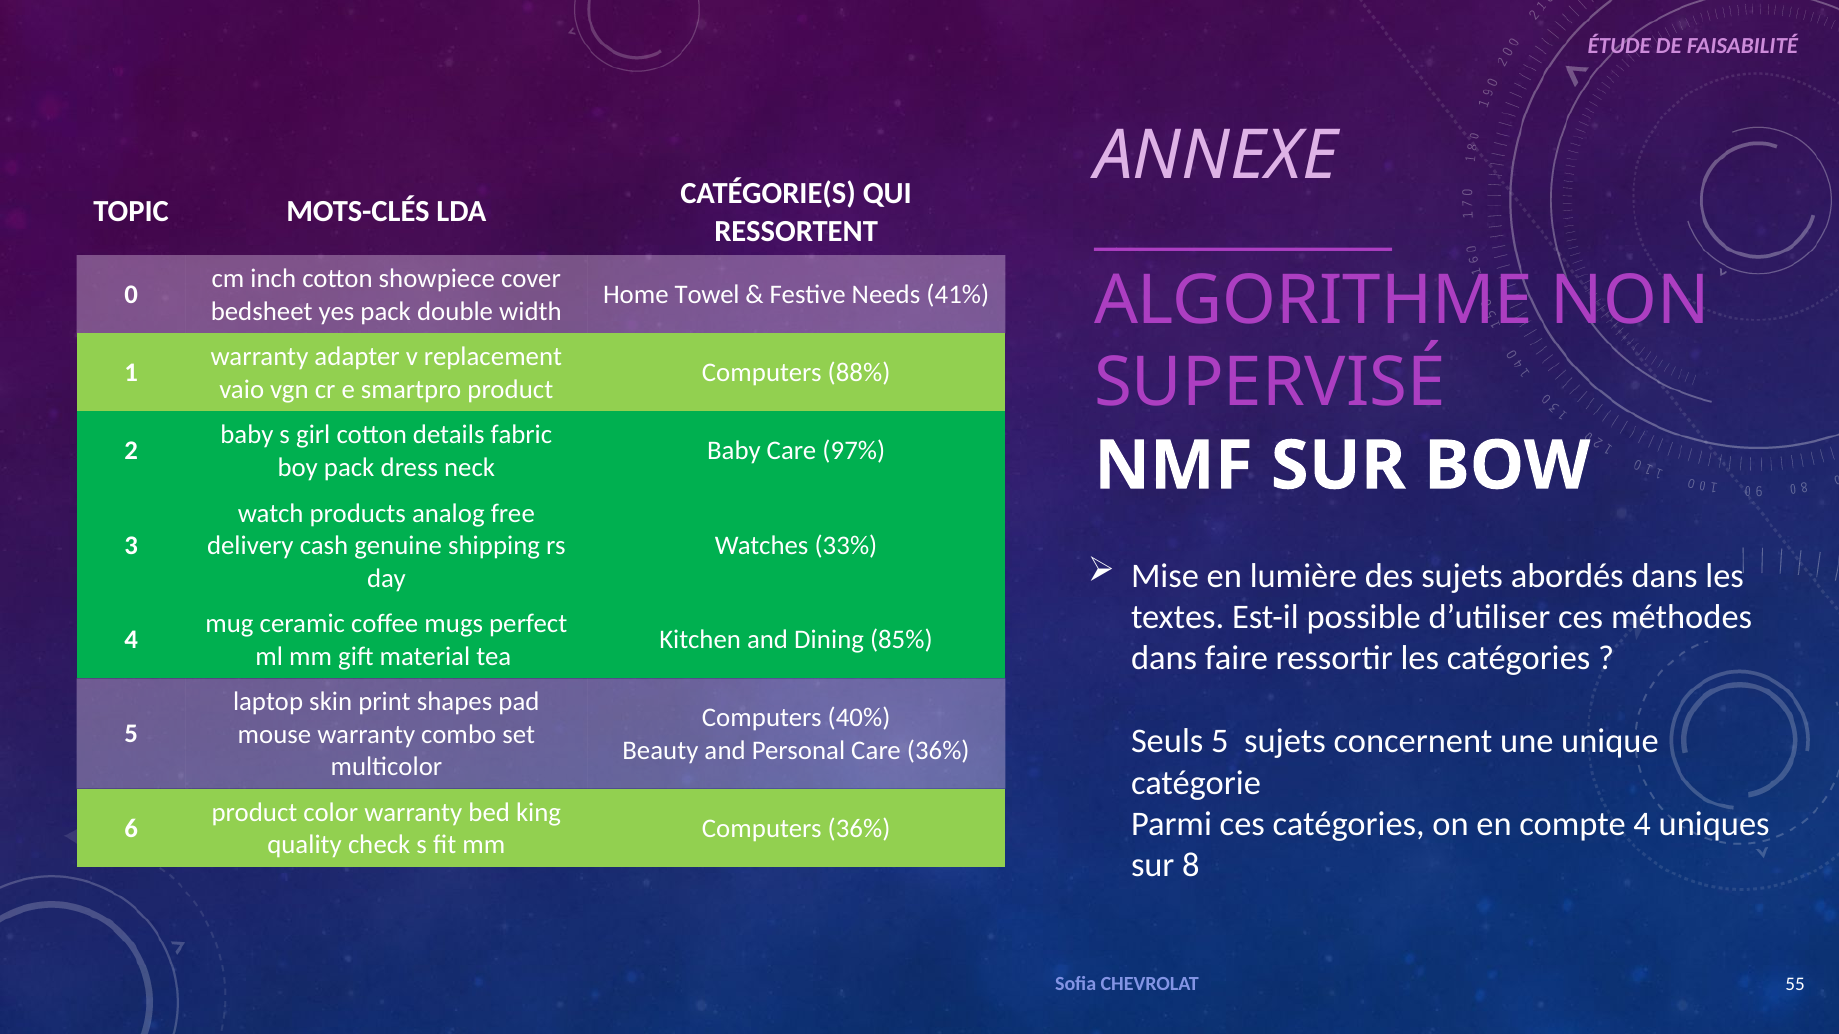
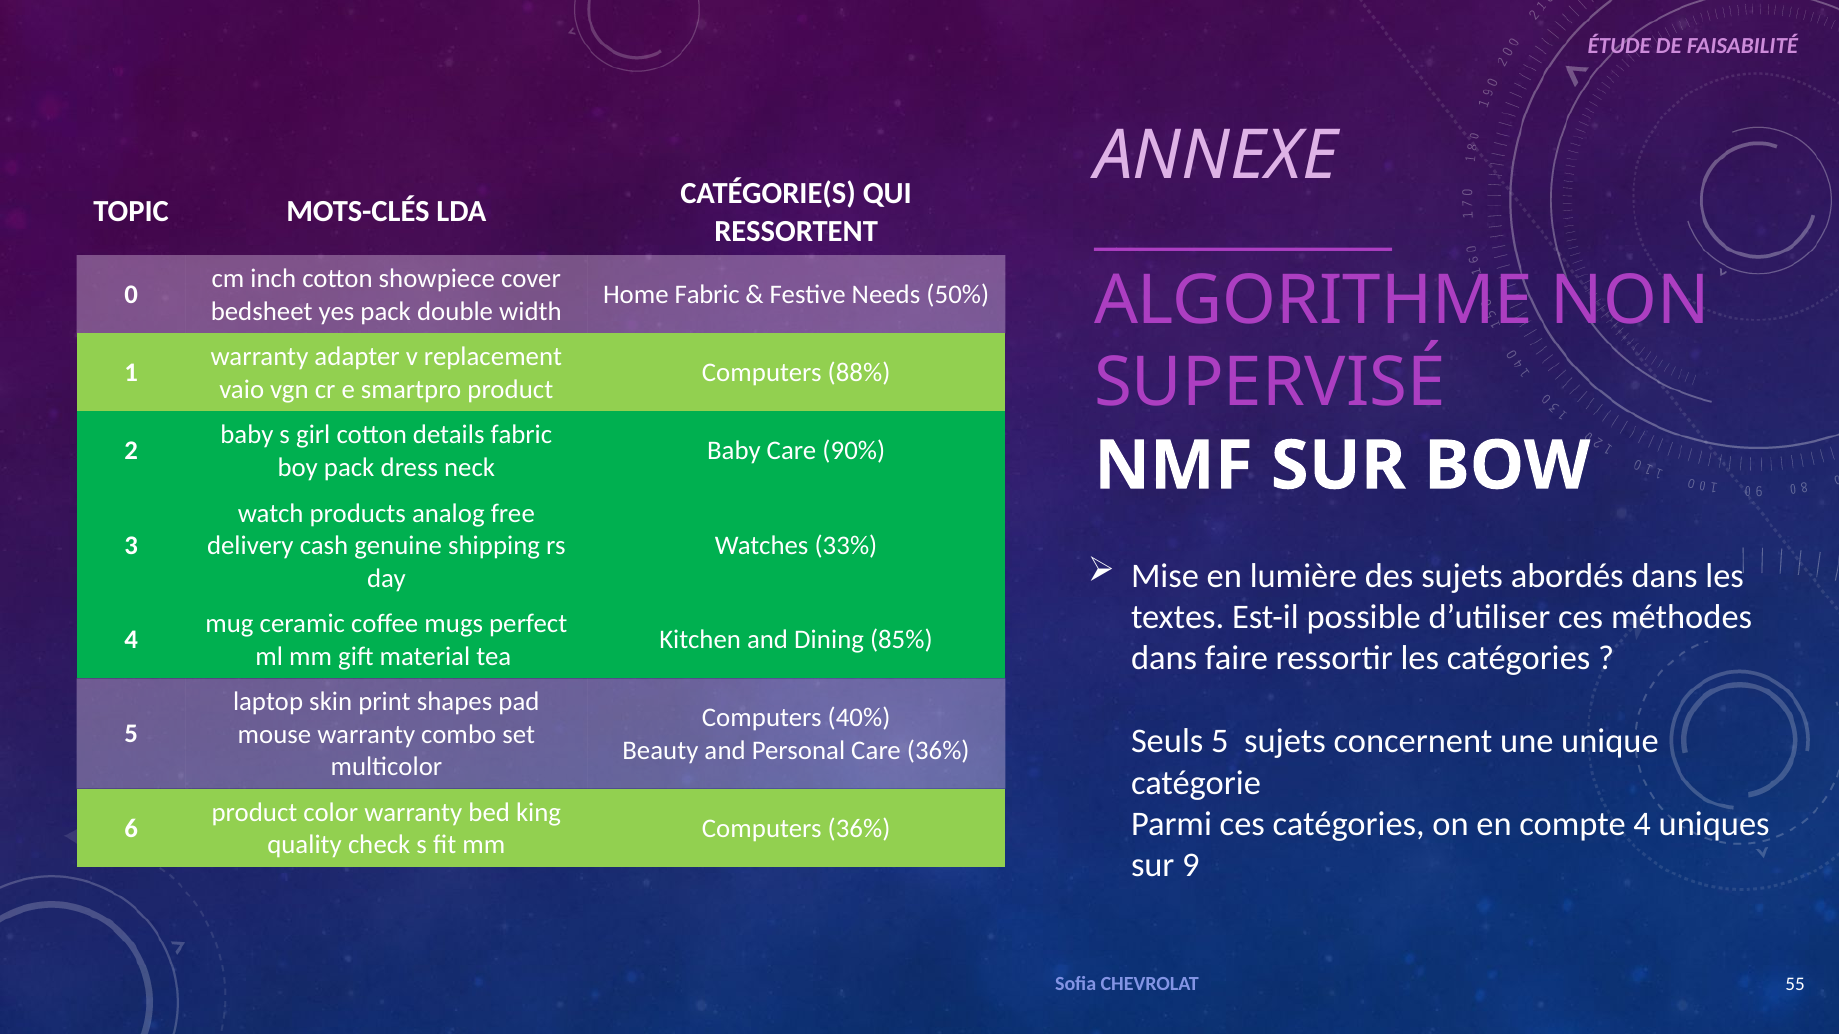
Home Towel: Towel -> Fabric (707, 295)
41%: 41% -> 50% (958, 295)
97%: 97% -> 90% (854, 451)
8: 8 -> 9 (1191, 866)
